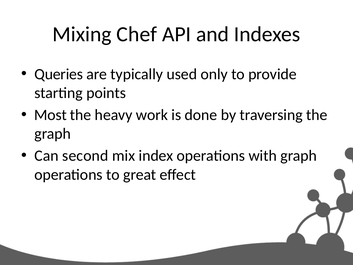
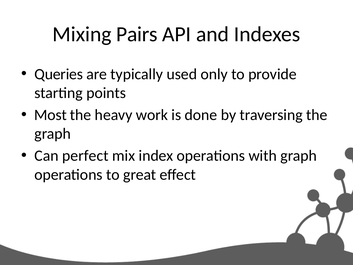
Chef: Chef -> Pairs (137, 34)
second: second -> perfect (85, 156)
